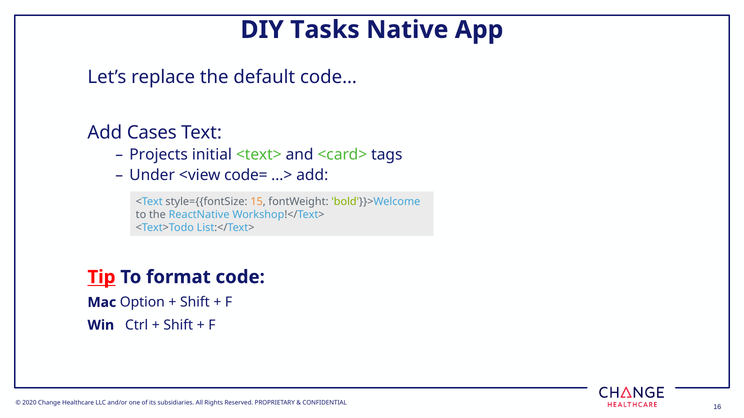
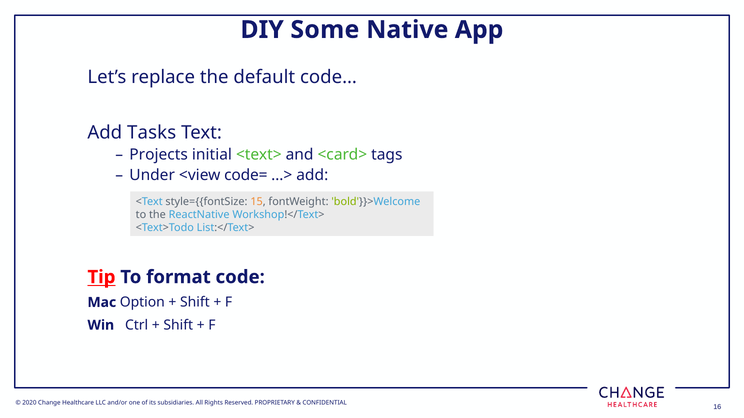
Tasks: Tasks -> Some (325, 30)
Cases: Cases -> Tasks (152, 133)
